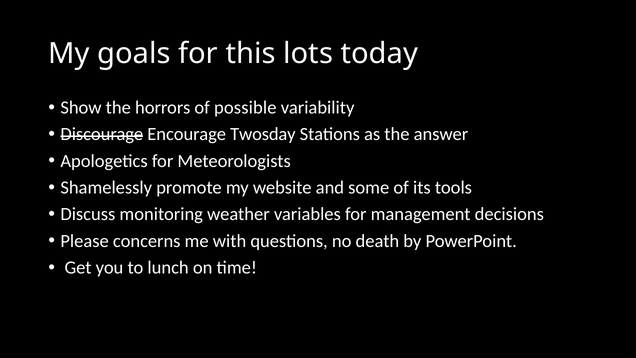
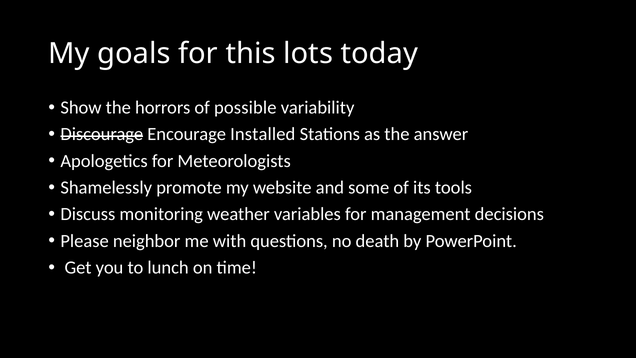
Twosday: Twosday -> Installed (263, 134)
concerns: concerns -> neighbor (147, 241)
